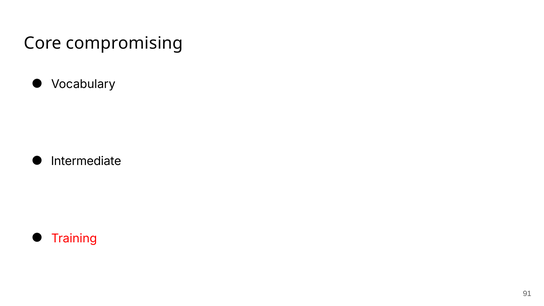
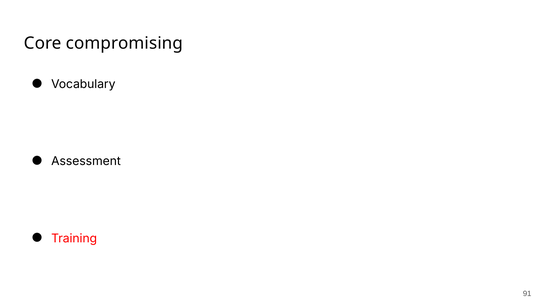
Intermediate: Intermediate -> Assessment (86, 161)
